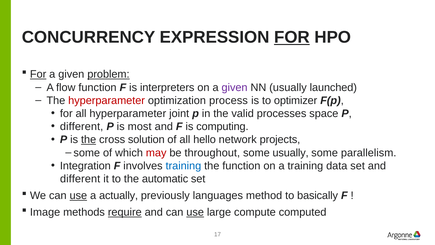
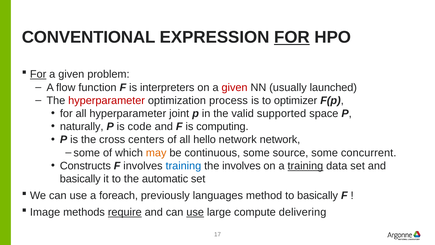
CONCURRENCY: CONCURRENCY -> CONVENTIONAL (89, 37)
problem underline: present -> none (108, 74)
given colour: purple -> red (235, 87)
processes: processes -> supported (282, 113)
different: different -> naturally (82, 126)
most: most -> code (140, 126)
the underline: present -> none (89, 140)
solution: solution -> centers (146, 140)
network projects: projects -> network (280, 140)
may colour: red -> orange (156, 153)
throughout: throughout -> continuous (212, 153)
some usually: usually -> source (291, 153)
parallelism: parallelism -> concurrent (369, 153)
Integration: Integration -> Constructs (85, 166)
the function: function -> involves (241, 166)
training underline: none -> present (305, 166)
different: different -> basically (80, 179)
use underline: present -> none (78, 195)
actually: actually -> foreach (119, 195)
computed: computed -> delivering (303, 212)
